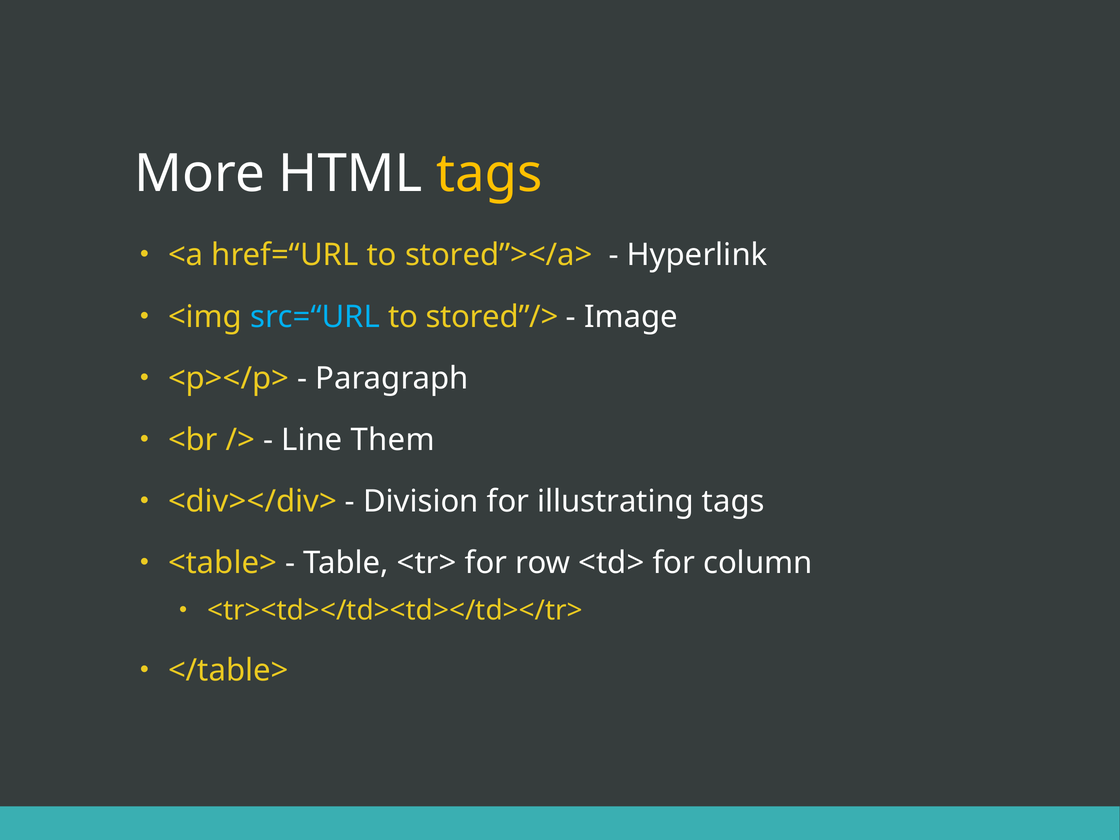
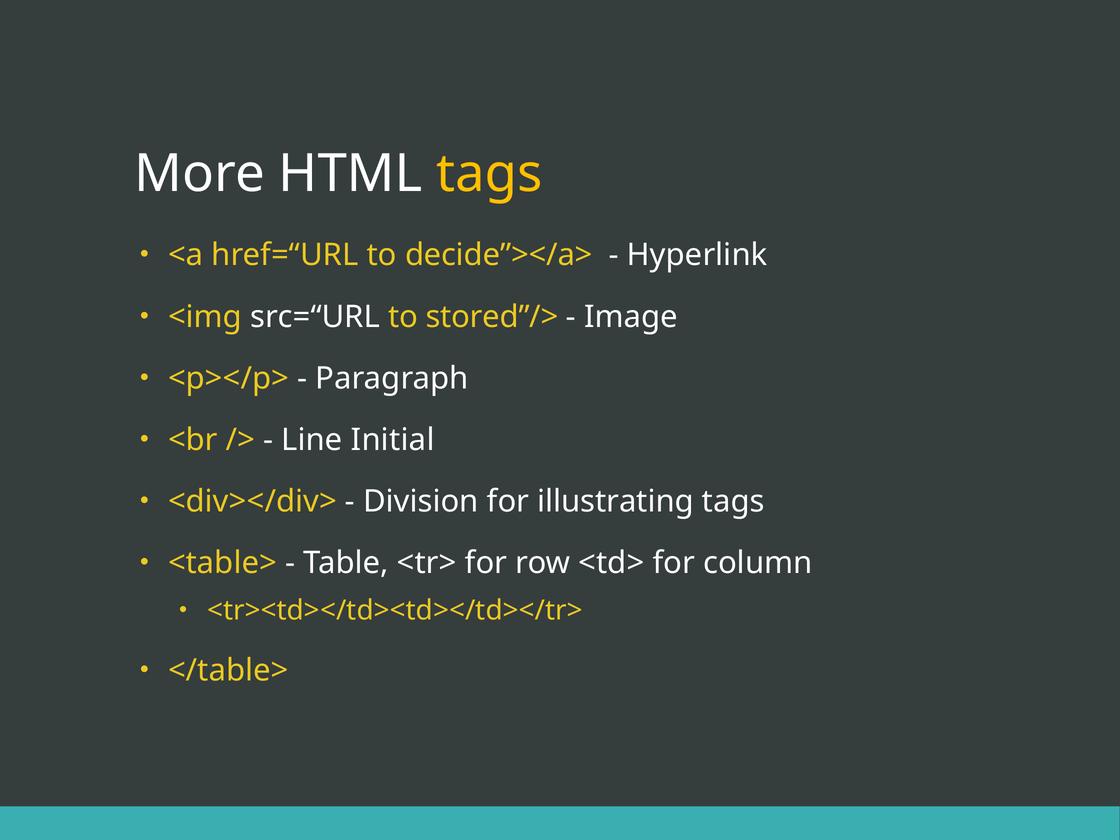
stored”></a>: stored”></a> -> decide”></a> (499, 255)
src=“URL colour: light blue -> white (315, 317)
Them: Them -> Initial (393, 440)
